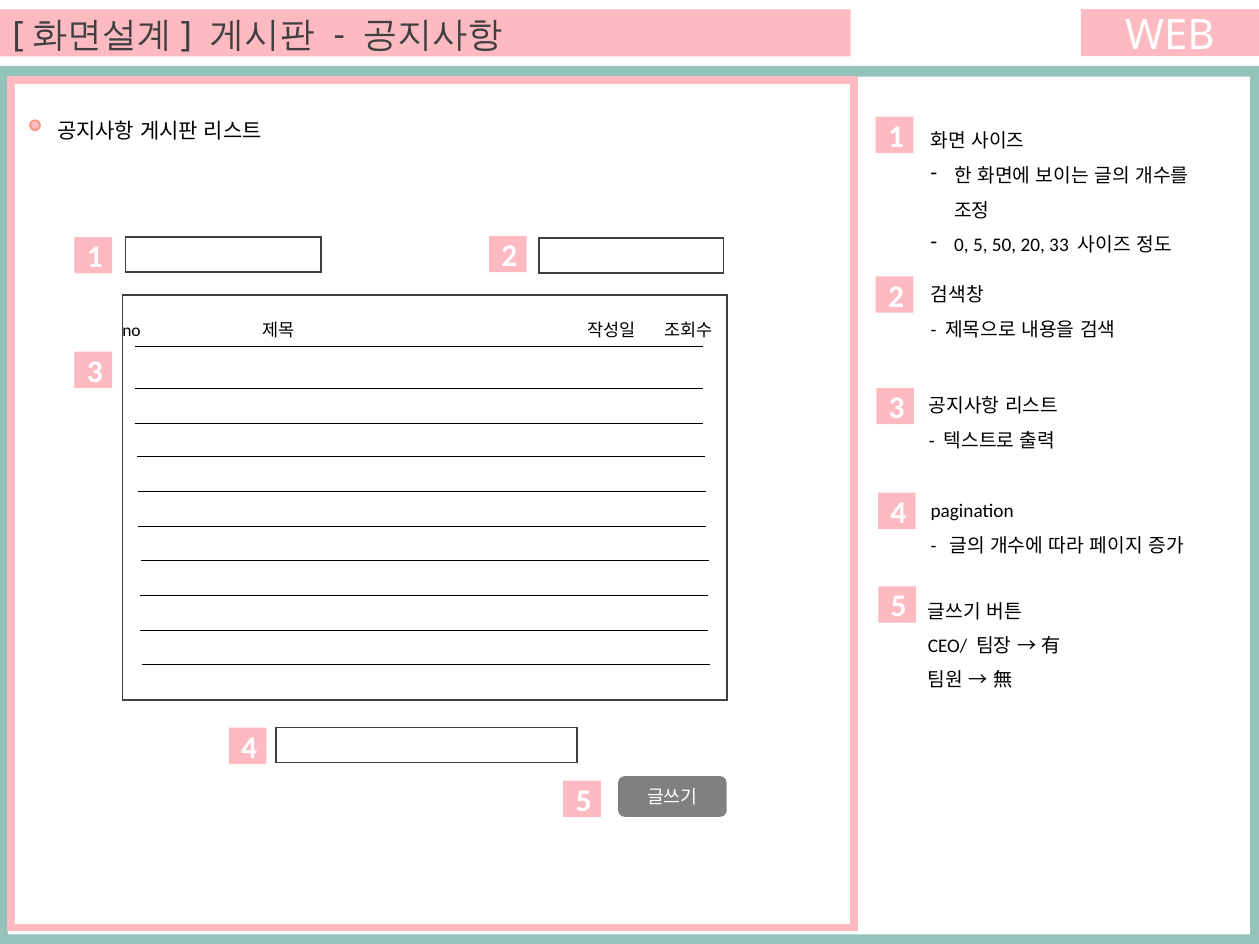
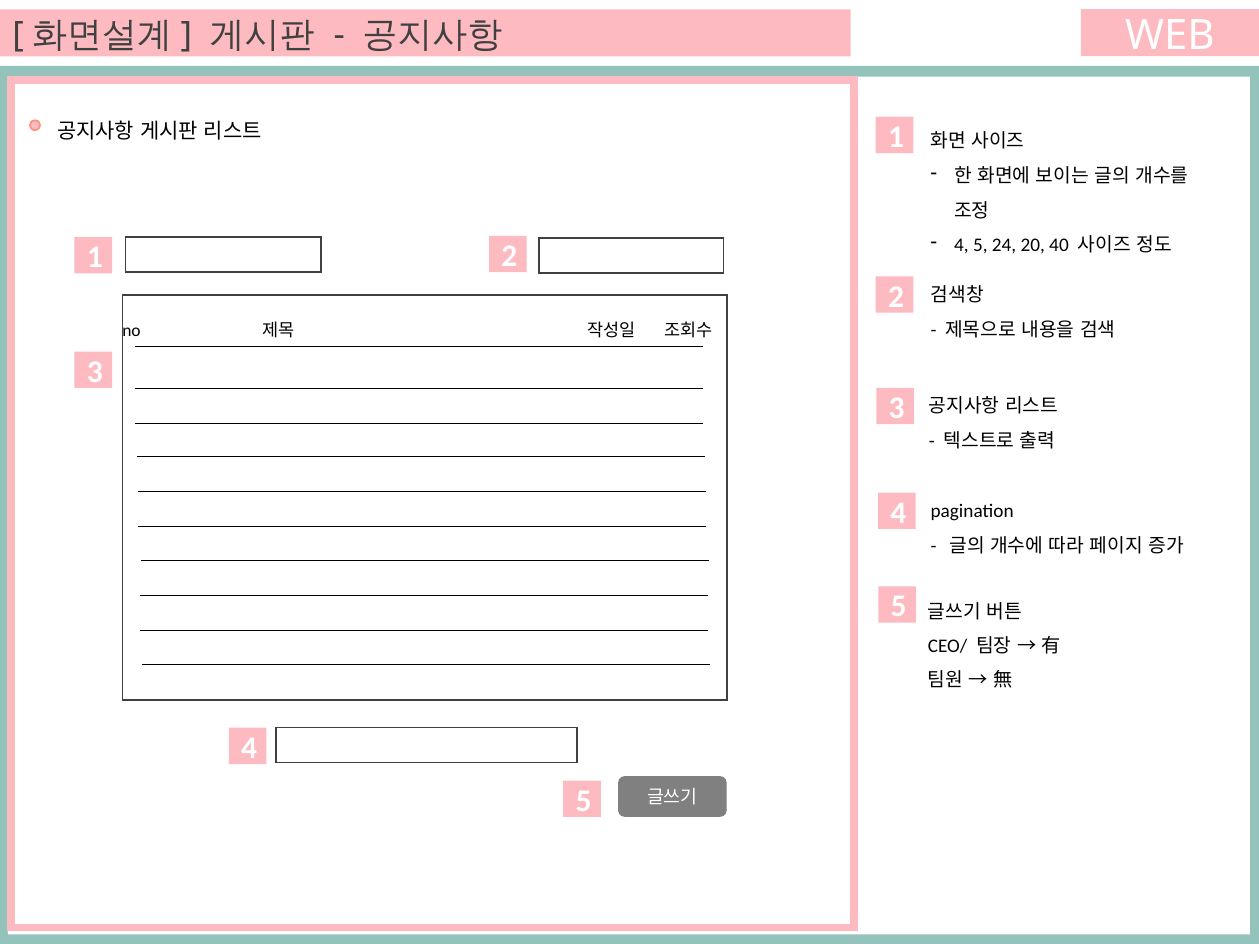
0: 0 -> 4 (961, 246)
50: 50 -> 24 (1004, 246)
33: 33 -> 40 (1059, 246)
